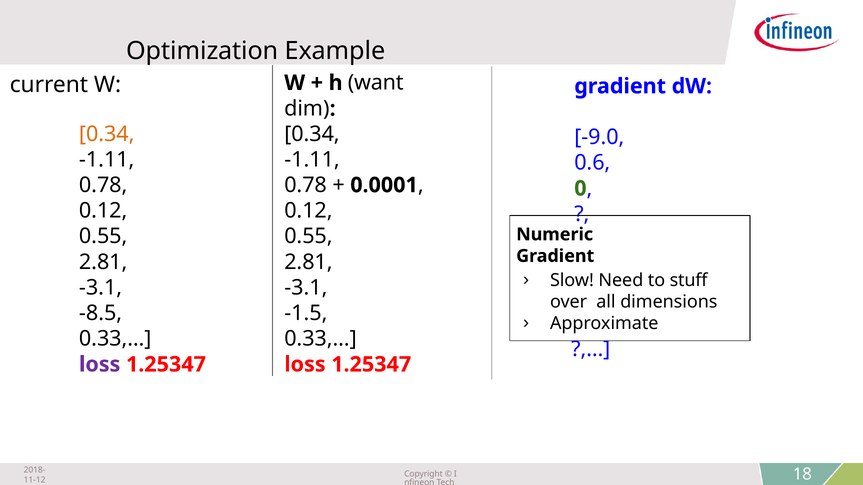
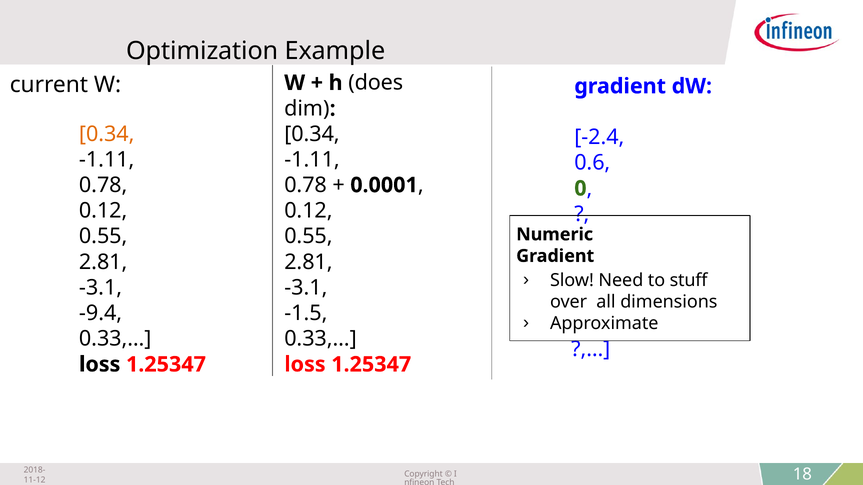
want: want -> does (376, 83)
-9.0: -9.0 -> -2.4 (599, 137)
-8.5: -8.5 -> -9.4 (101, 313)
loss colour: purple -> black (100, 365)
